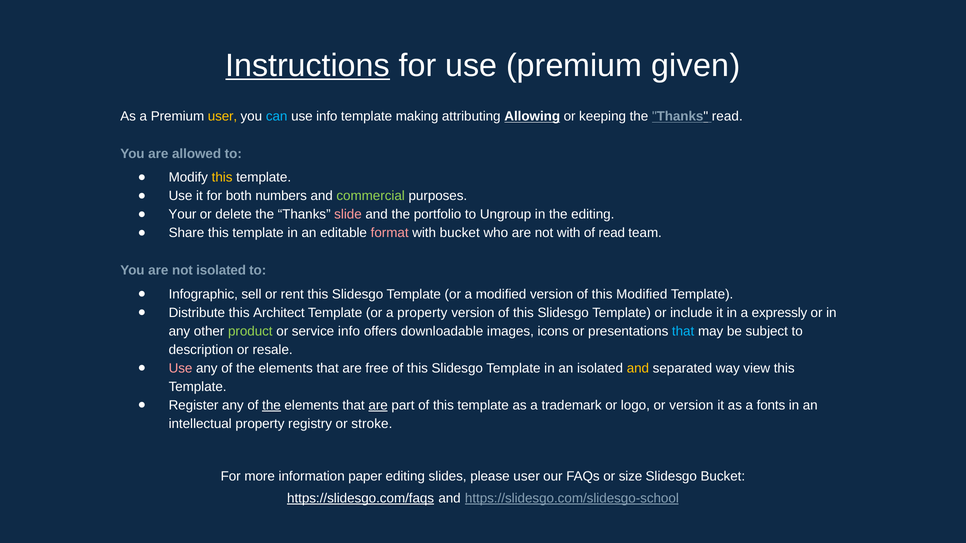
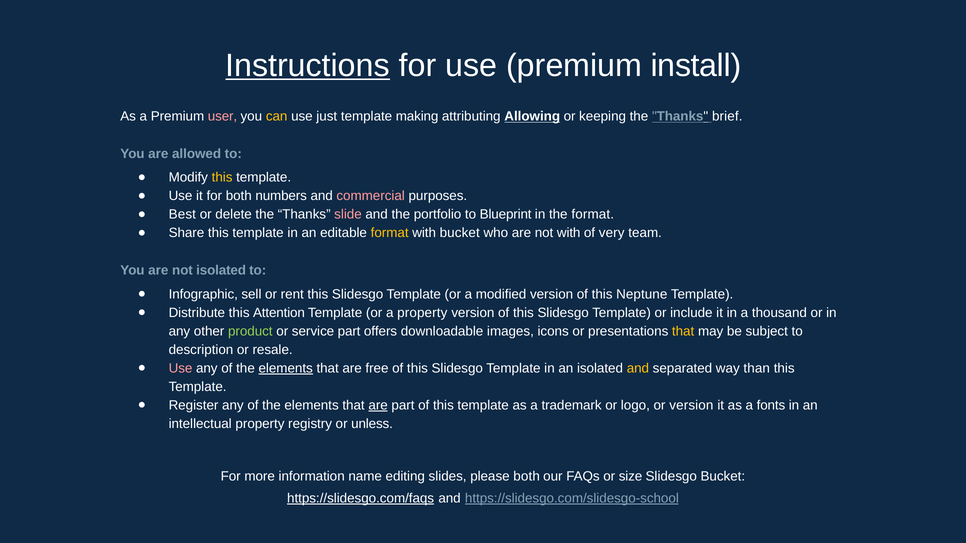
given: given -> install (696, 65)
user colour: yellow -> pink (223, 116)
can colour: light blue -> yellow (277, 116)
use info: info -> just (327, 116)
Thanks read: read -> brief (727, 116)
commercial colour: light green -> pink (371, 196)
Your: Your -> Best (182, 215)
Ungroup: Ungroup -> Blueprint (506, 215)
the editing: editing -> format (593, 215)
format colour: pink -> yellow (390, 233)
of read: read -> very (612, 233)
this Modified: Modified -> Neptune (642, 294)
Architect: Architect -> Attention (279, 313)
expressly: expressly -> thousand (779, 313)
service info: info -> part (349, 331)
that colour: light blue -> yellow (683, 331)
elements underline: none -> present (286, 368)
view: view -> than (757, 368)
the underline: present -> none (272, 405)
stroke: stroke -> unless (372, 424)
paper: paper -> name (365, 477)
please user: user -> both (527, 477)
